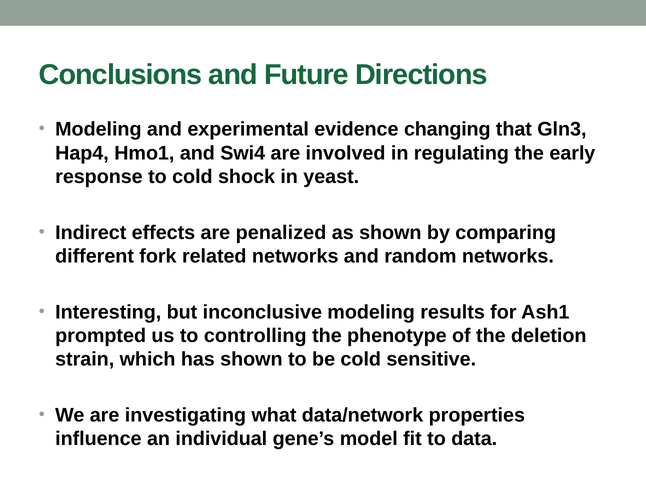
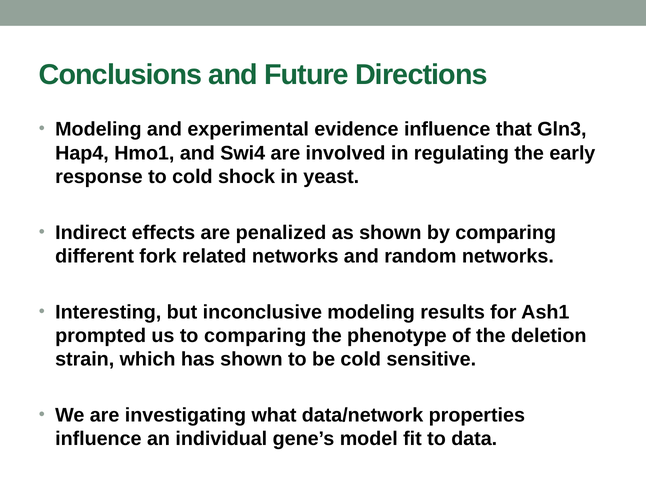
evidence changing: changing -> influence (447, 130)
to controlling: controlling -> comparing (255, 336)
